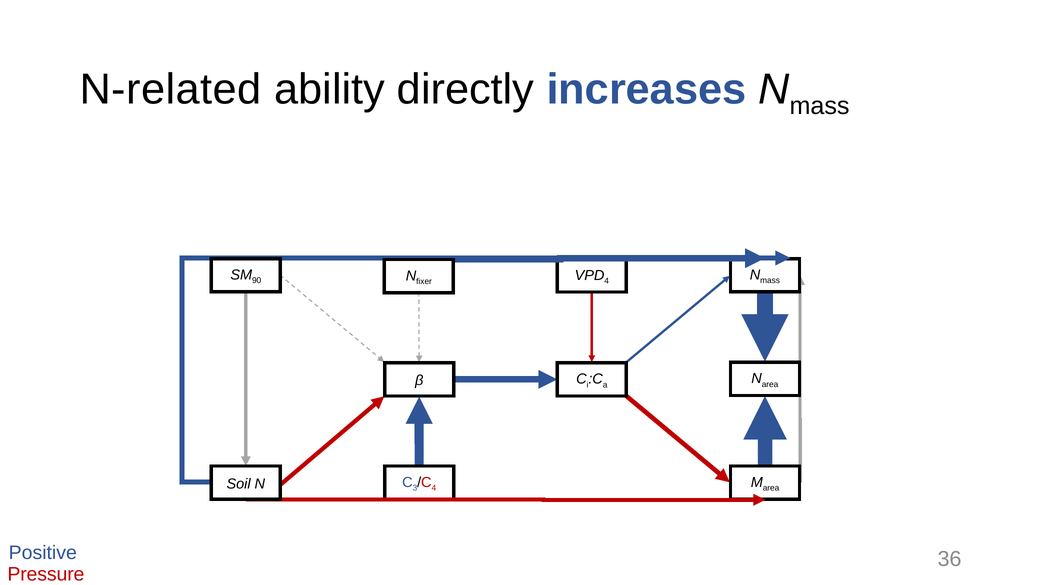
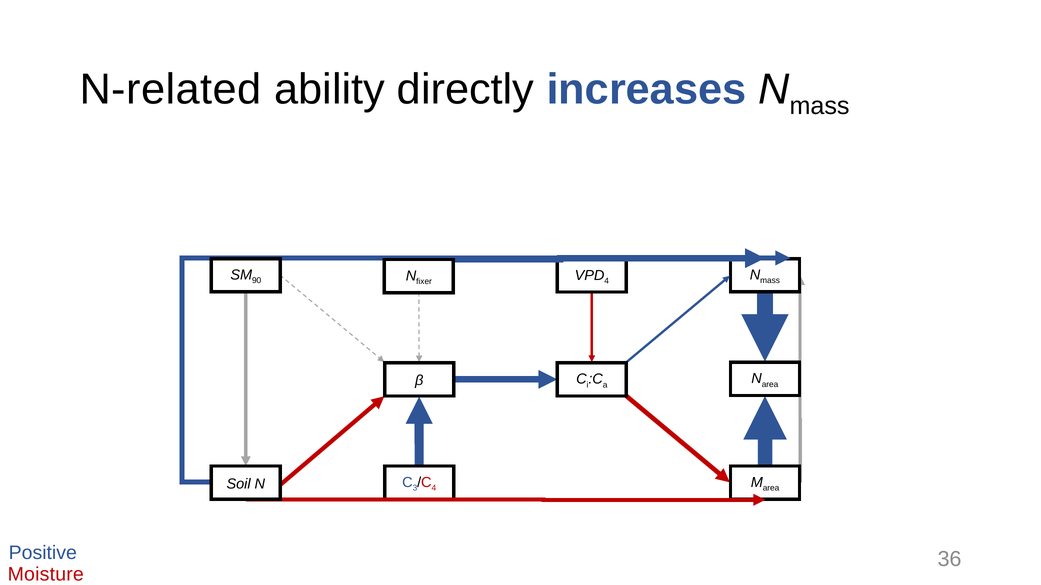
Pressure: Pressure -> Moisture (46, 575)
